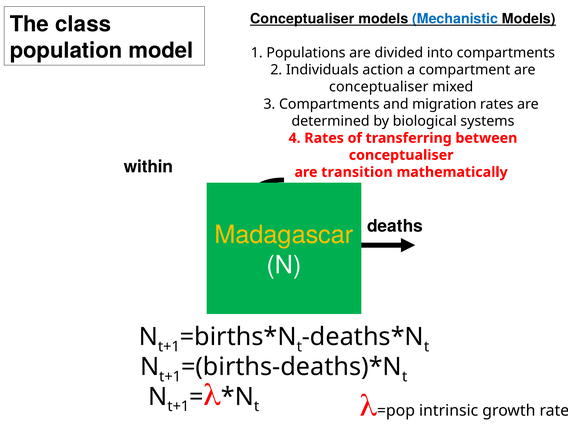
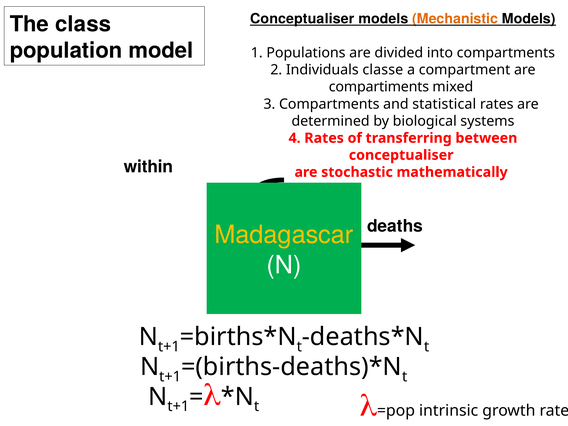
Mechanistic colour: blue -> orange (455, 19)
action: action -> classe (383, 70)
conceptualiser: conceptualiser -> compartiments (379, 87)
migration: migration -> statistical (444, 104)
transition: transition -> stochastic (357, 172)
